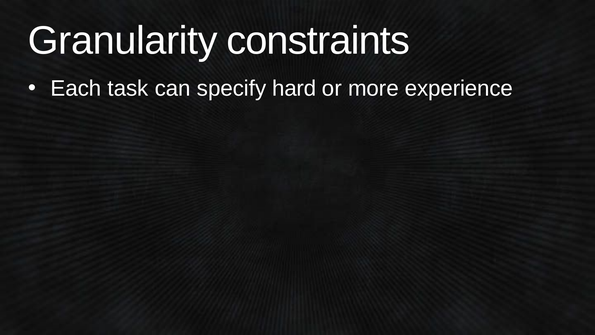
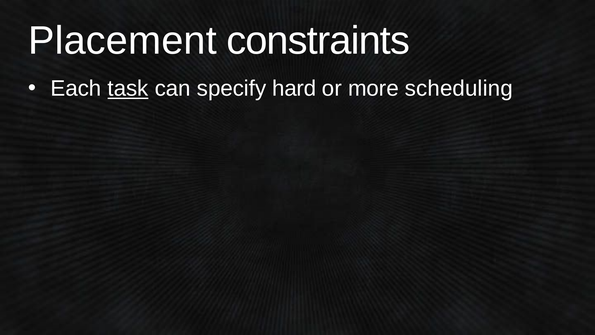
Granularity: Granularity -> Placement (123, 41)
task underline: none -> present (128, 89)
experience: experience -> scheduling (459, 89)
